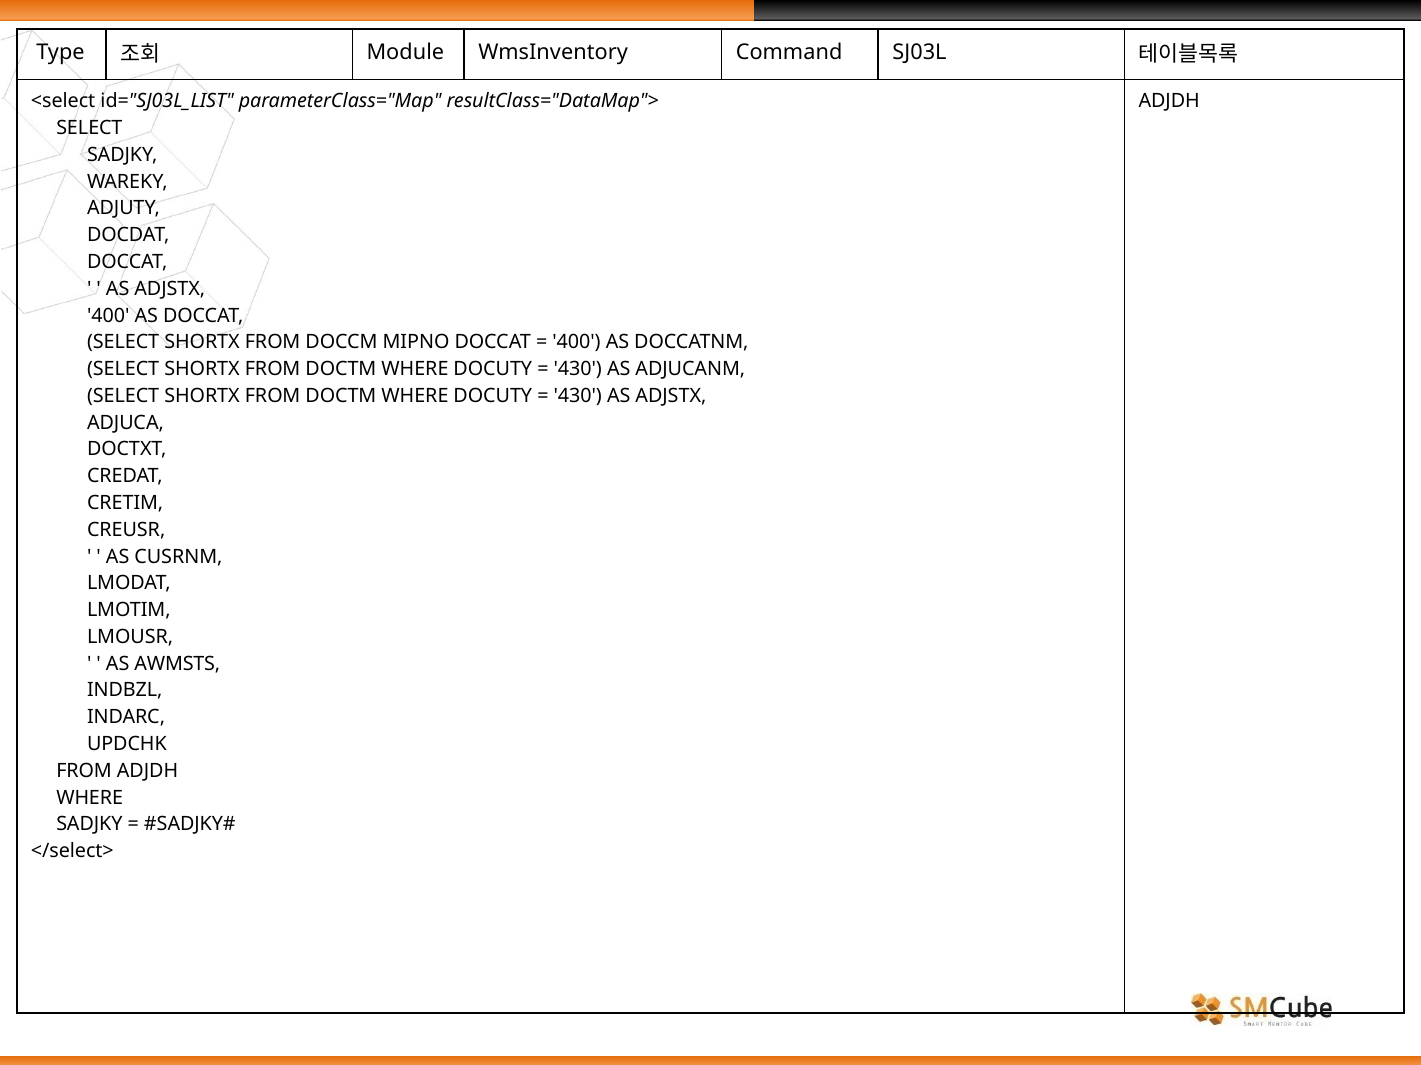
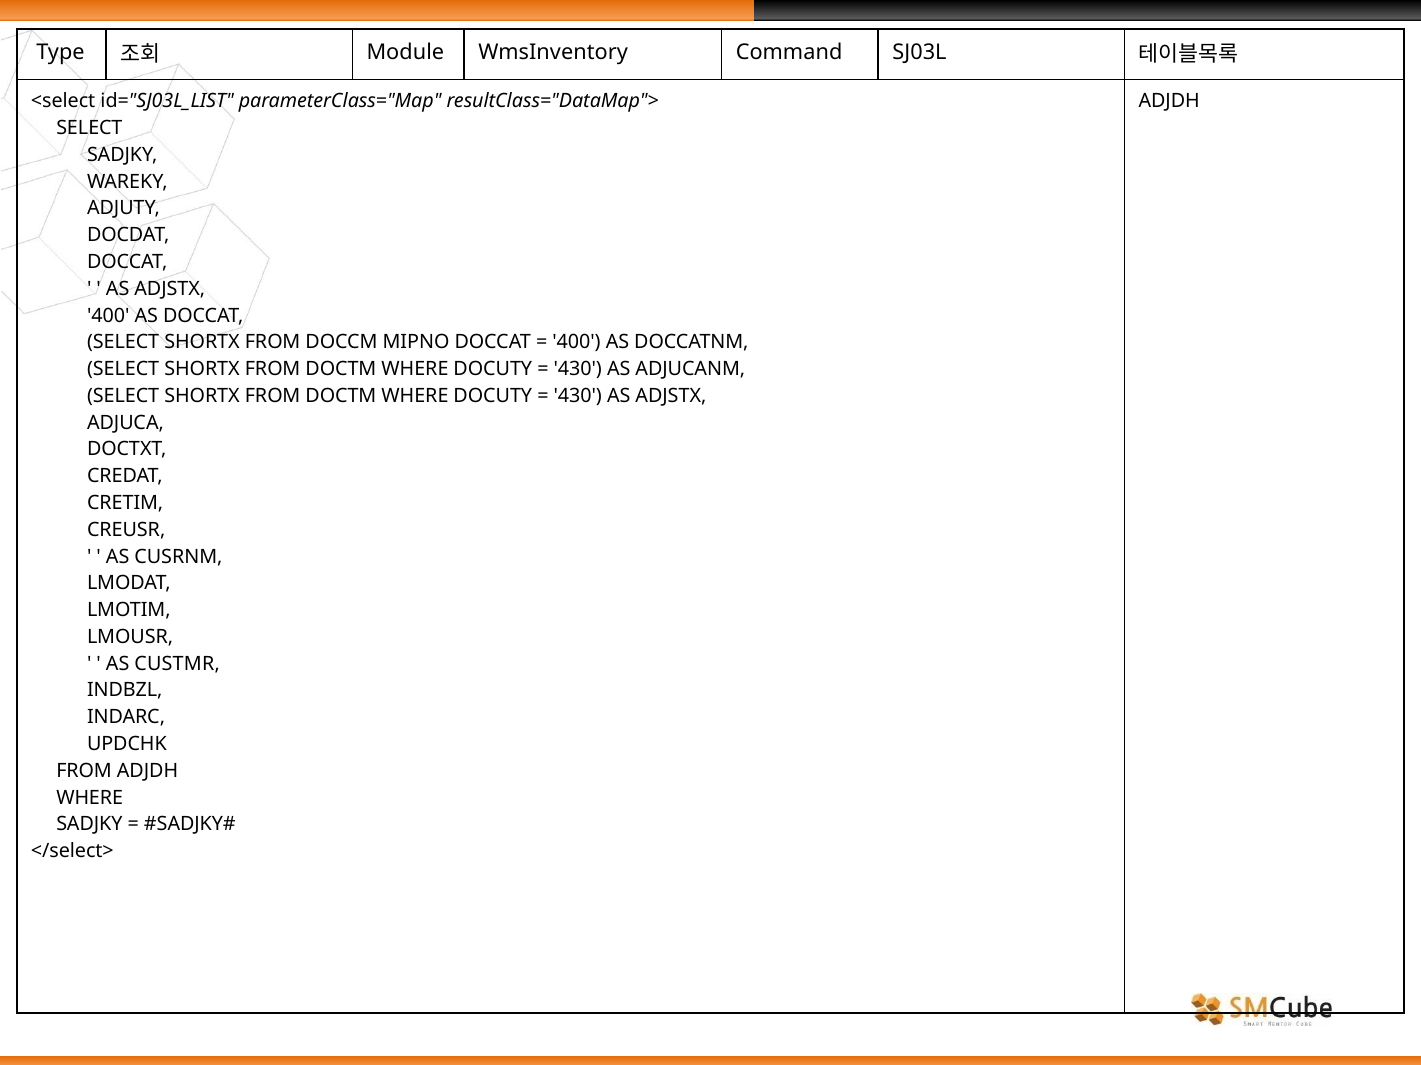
AWMSTS: AWMSTS -> CUSTMR (177, 664)
